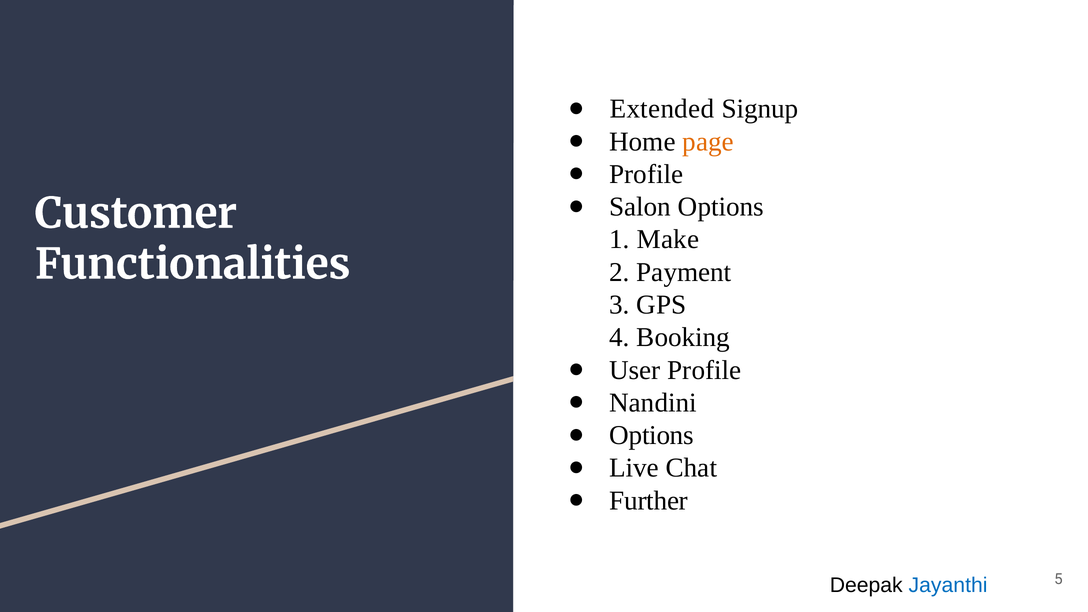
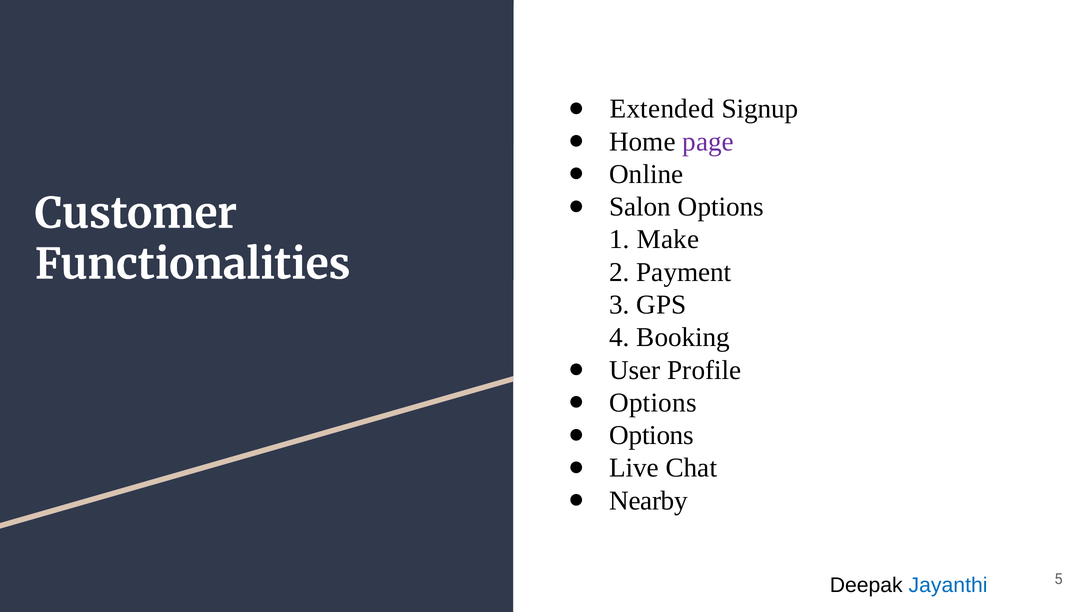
page colour: orange -> purple (708, 142)
Profile: Profile -> Online (646, 174)
Nandini: Nandini -> Options (653, 403)
Further: Further -> Nearby (649, 501)
